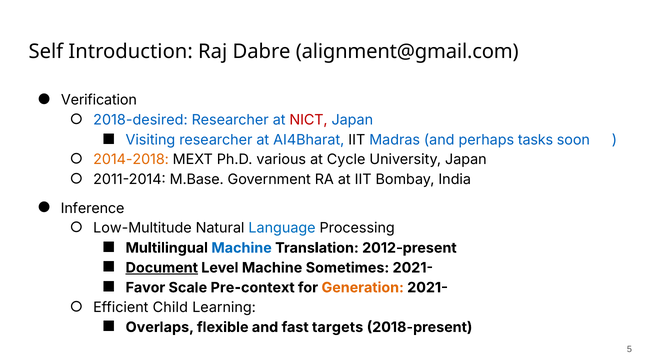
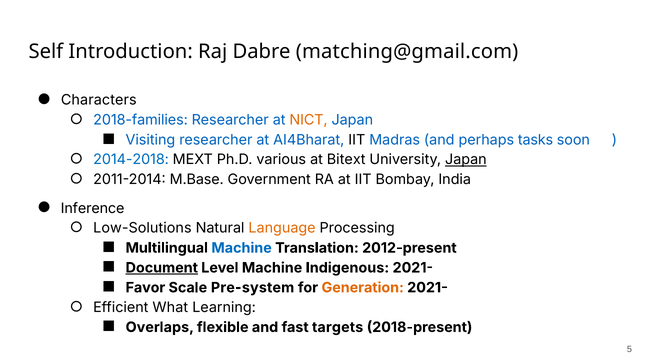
alignment@gmail.com: alignment@gmail.com -> matching@gmail.com (407, 52)
Verification: Verification -> Characters (99, 100)
2018-desired: 2018-desired -> 2018-families (141, 120)
NICT colour: red -> orange (309, 120)
2014-2018 colour: orange -> blue (131, 160)
Cycle: Cycle -> Bitext (346, 160)
Japan underline: none -> present (466, 160)
Low-Multitude: Low-Multitude -> Low-Solutions (142, 228)
Language colour: blue -> orange (282, 228)
Sometimes: Sometimes -> Indigenous (347, 268)
Pre-context: Pre-context -> Pre-system (253, 288)
Child: Child -> What (170, 307)
